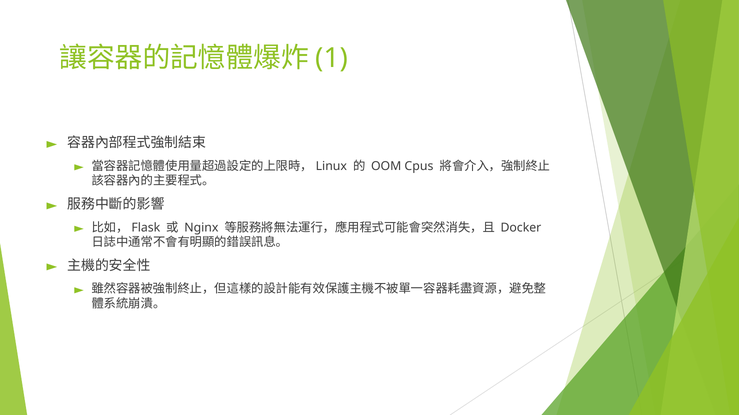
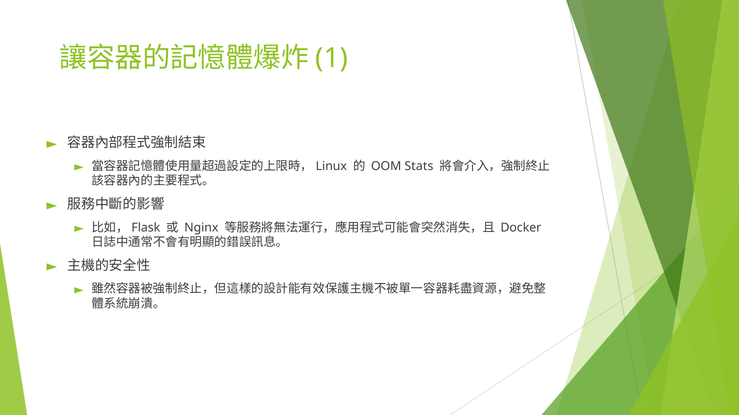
Cpus: Cpus -> Stats (419, 166)
